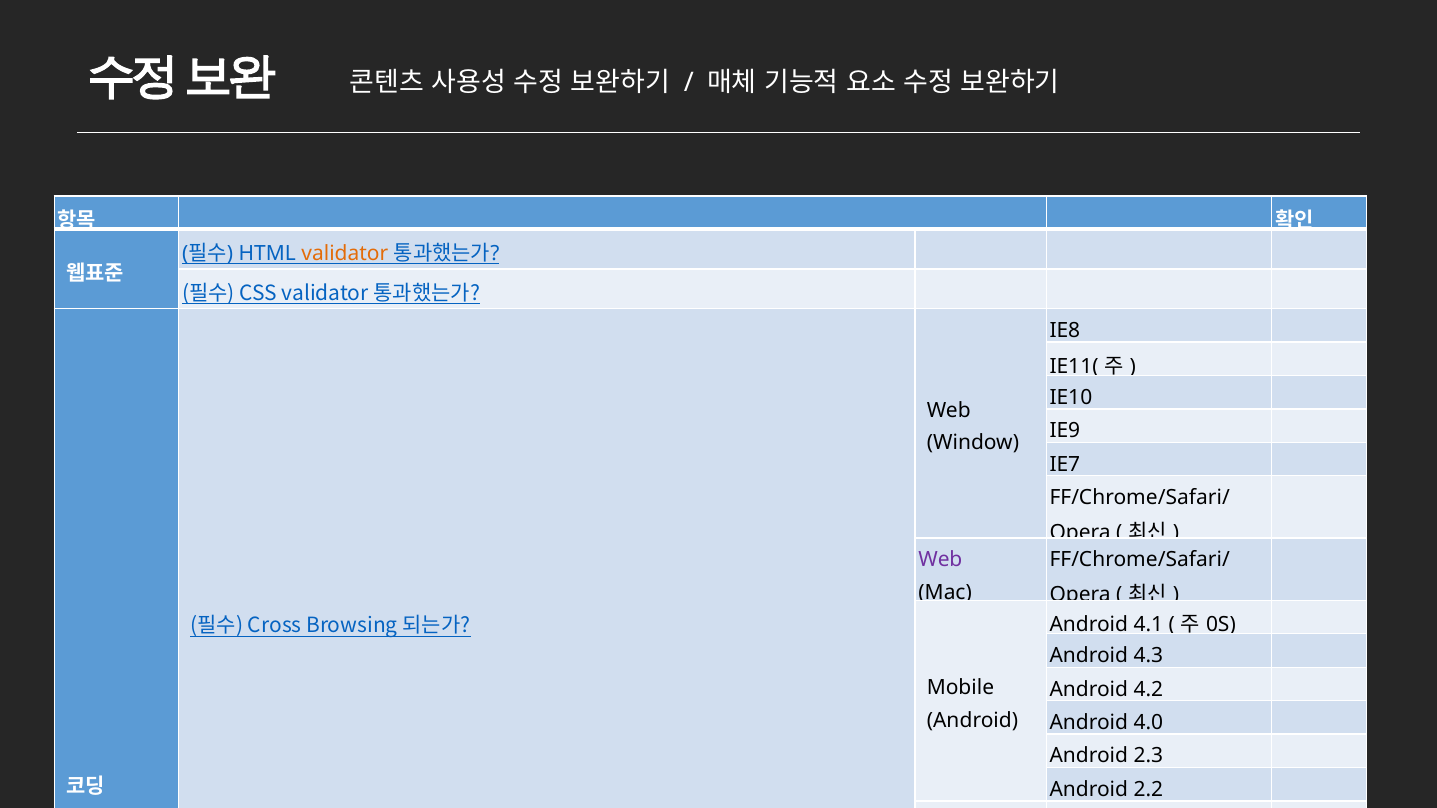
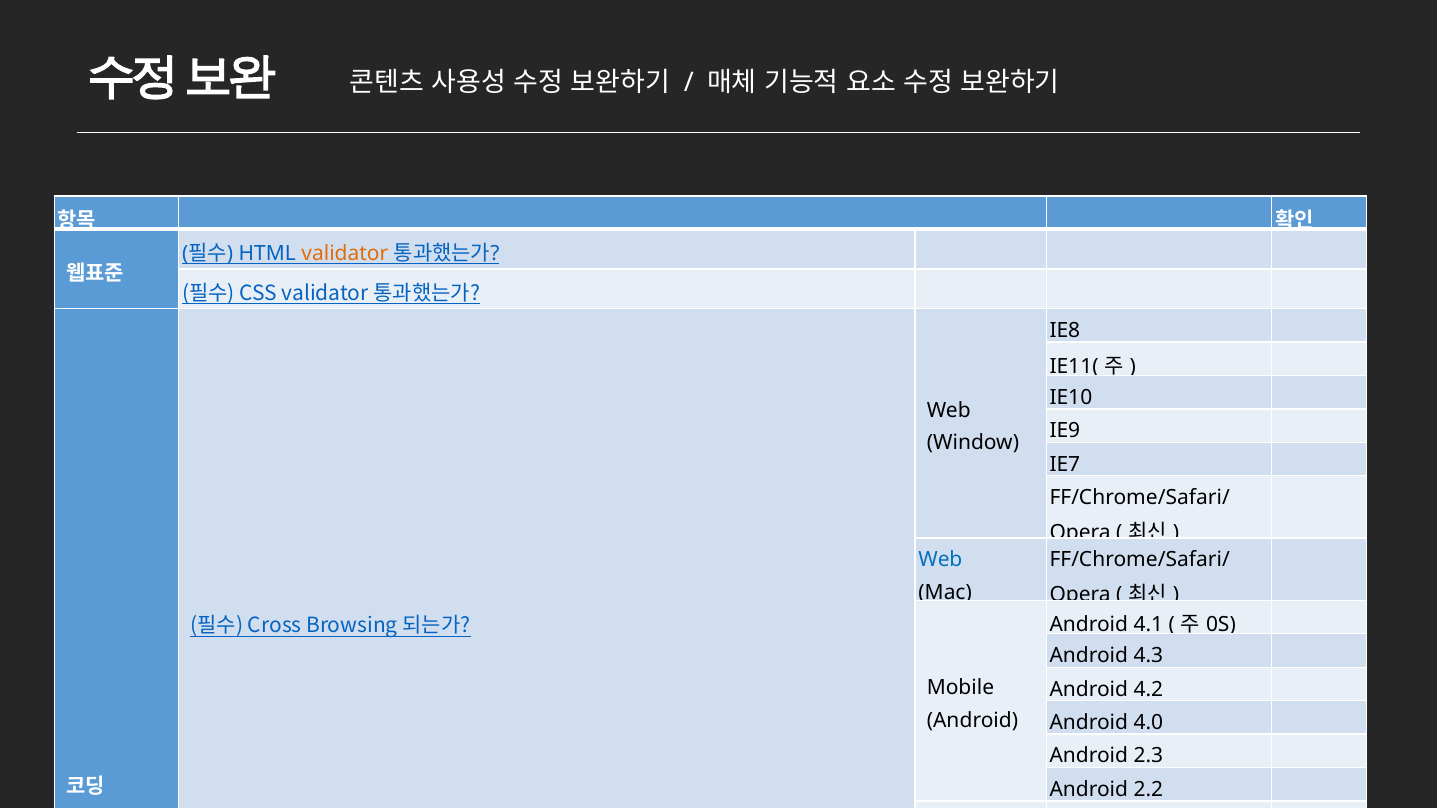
Web colour: purple -> blue (940, 560)
